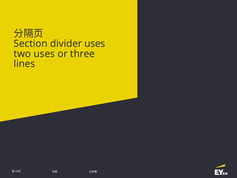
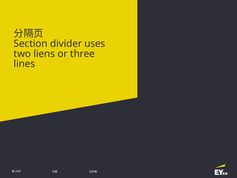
two uses: uses -> liens (44, 54)
